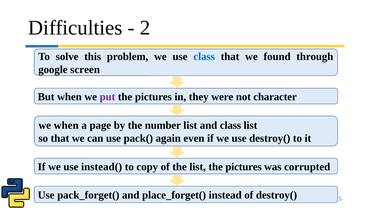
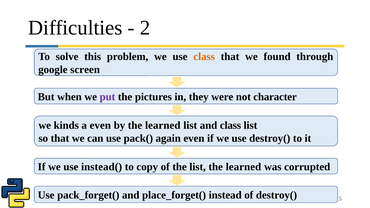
class colour: blue -> orange (204, 57)
we when: when -> kinds (66, 125)
a page: page -> even (100, 125)
by the number: number -> learned (163, 125)
list the pictures: pictures -> learned (243, 167)
